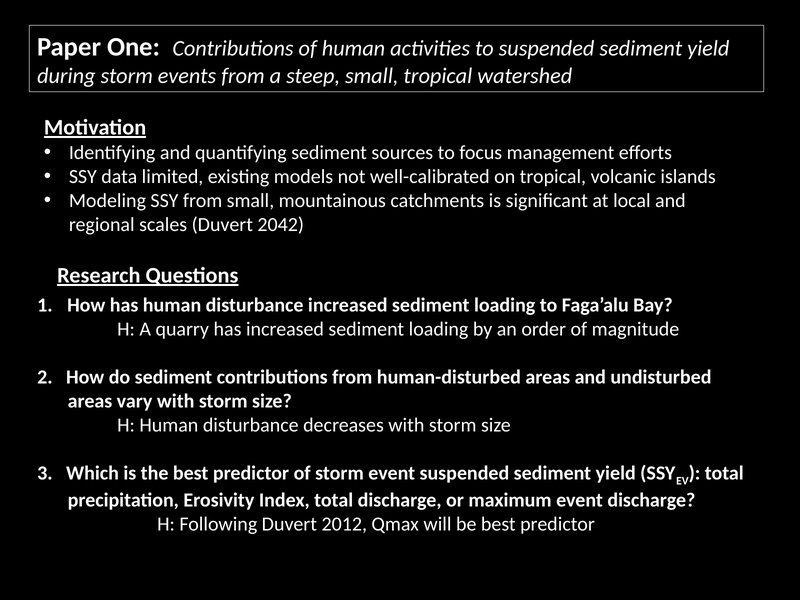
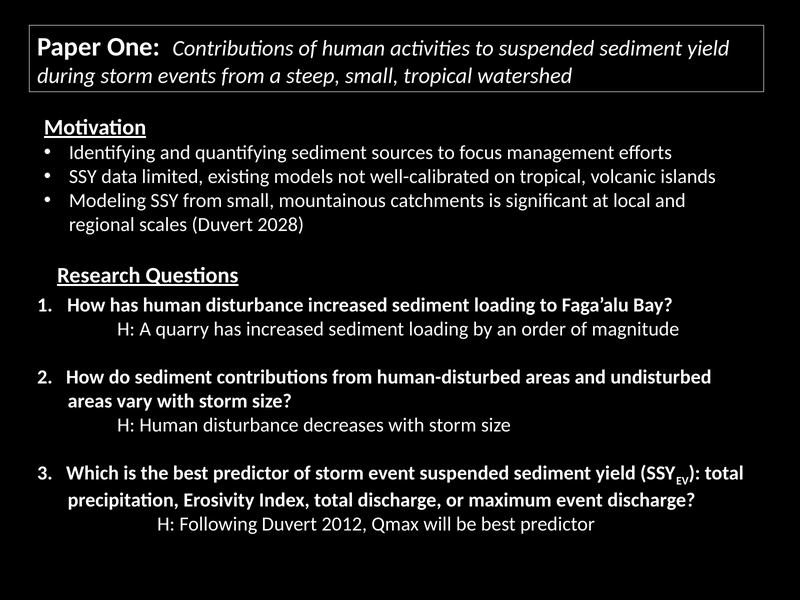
2042: 2042 -> 2028 (281, 225)
